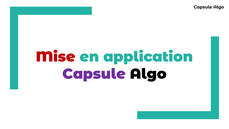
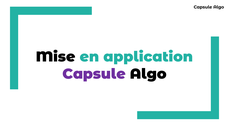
Mise colour: red -> black (56, 57)
